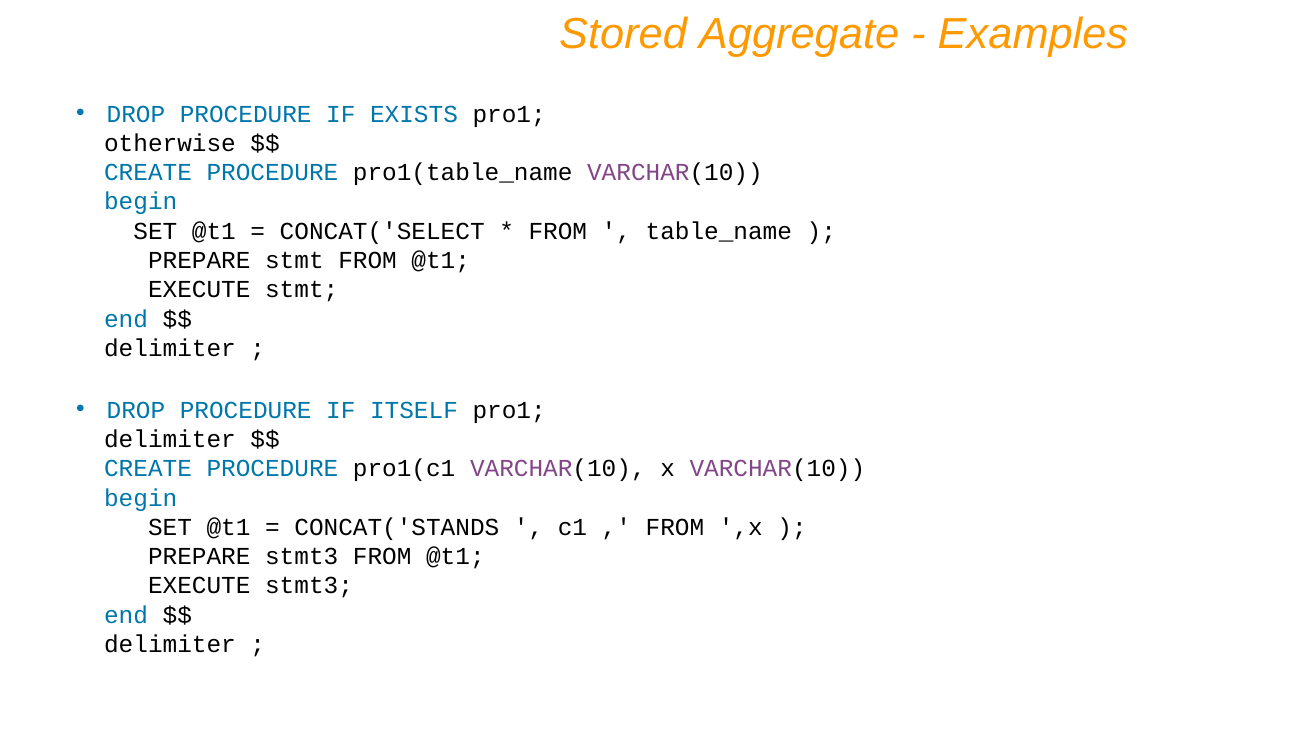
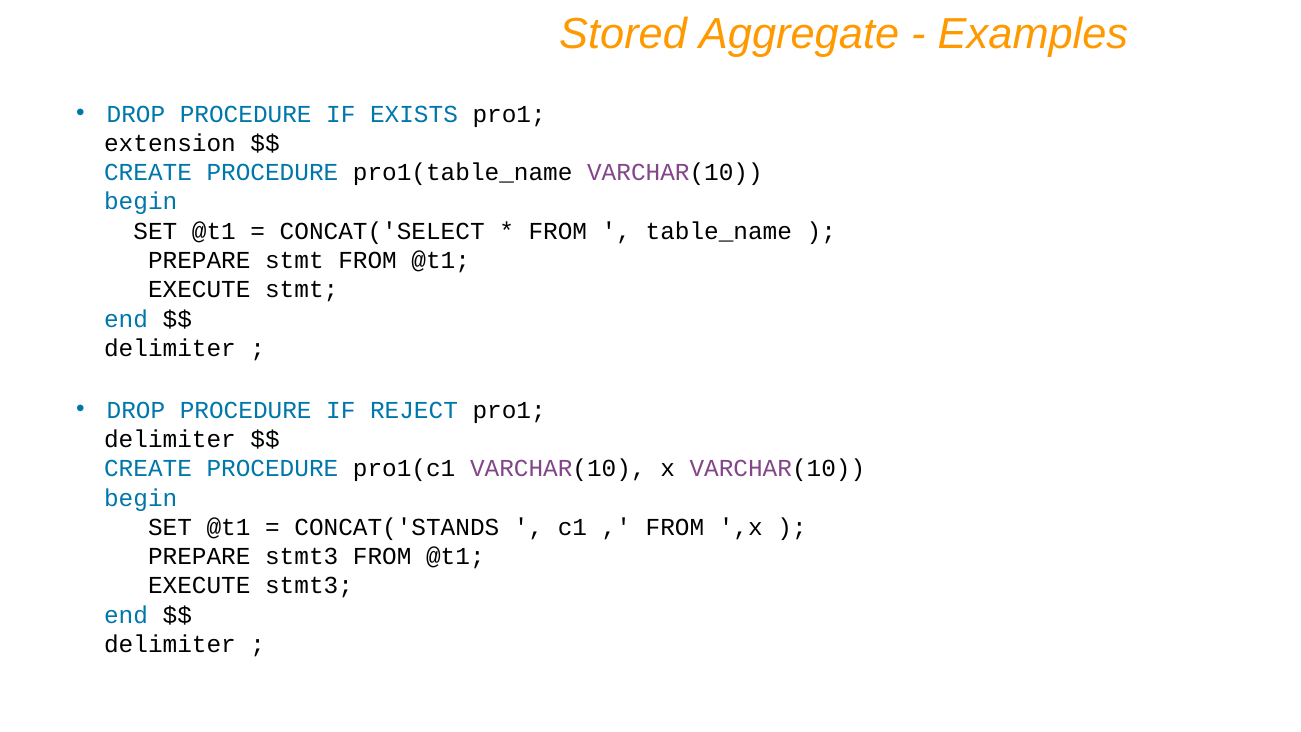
otherwise: otherwise -> extension (170, 143)
ITSELF: ITSELF -> REJECT (414, 410)
